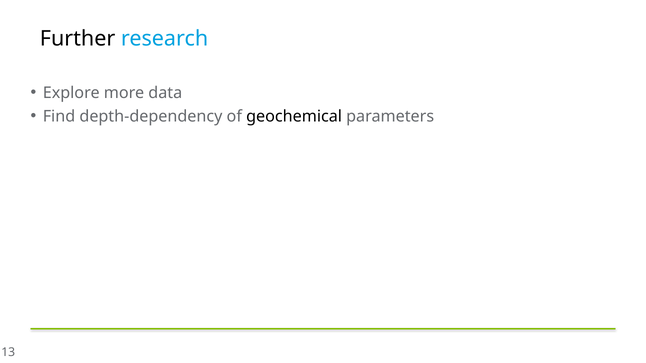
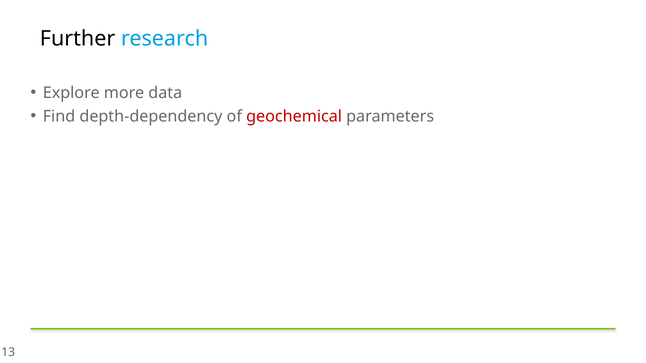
geochemical colour: black -> red (294, 116)
